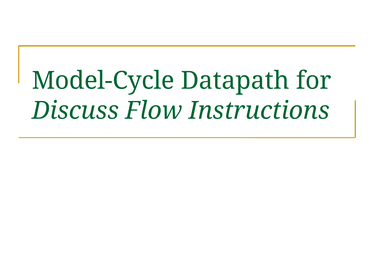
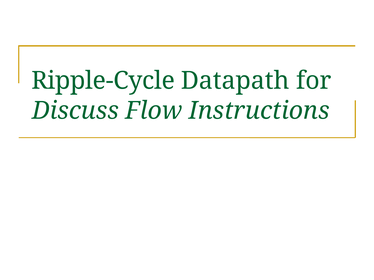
Model-Cycle: Model-Cycle -> Ripple-Cycle (103, 81)
